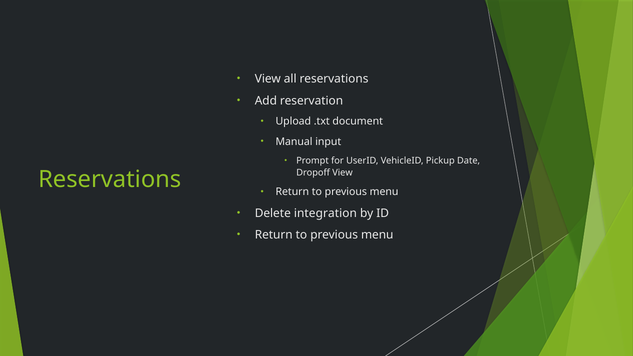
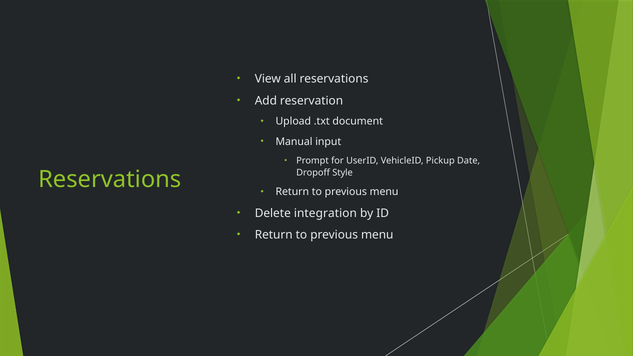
Dropoff View: View -> Style (343, 173)
